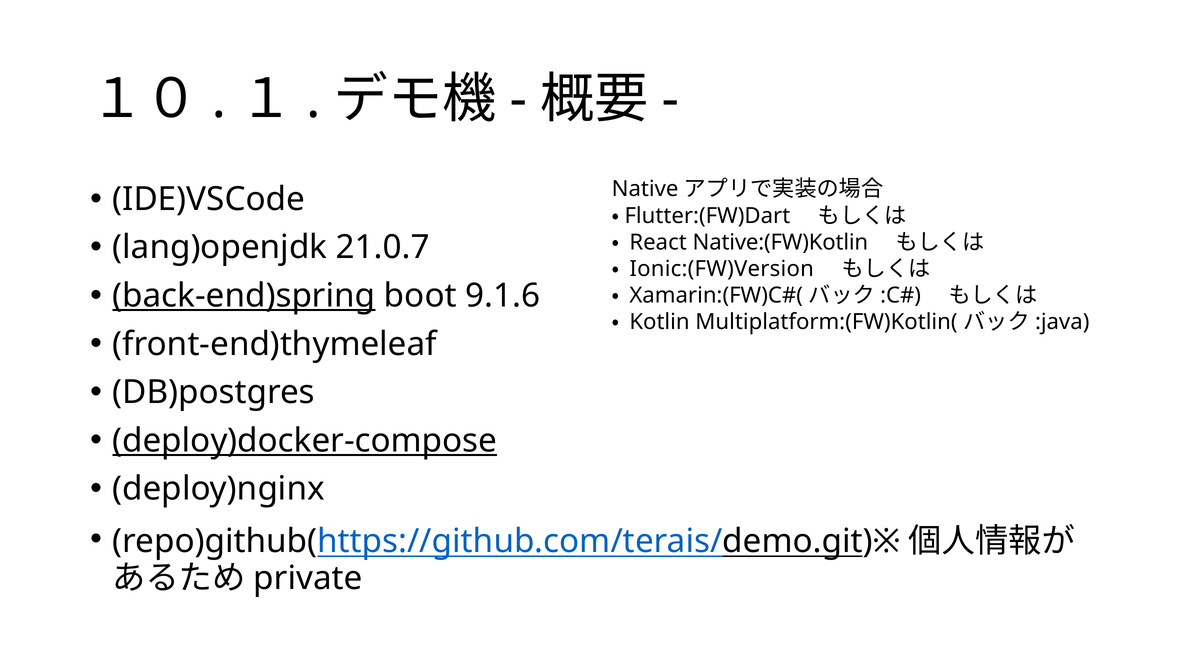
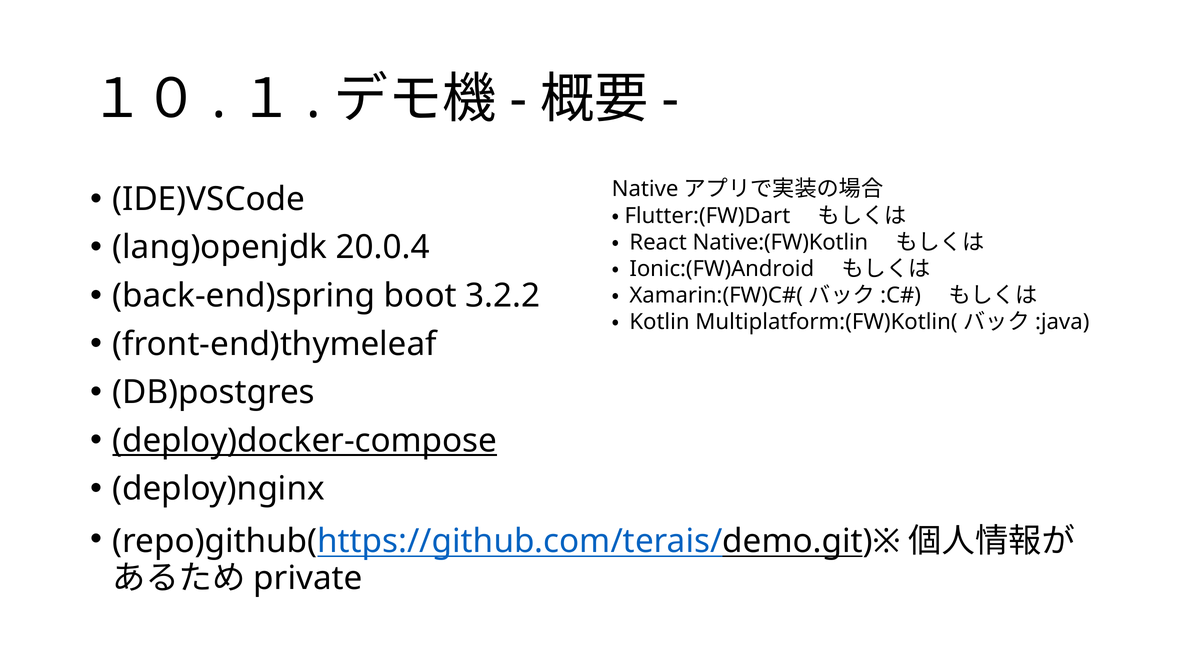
21.0.7: 21.0.7 -> 20.0.4 (383, 248)
Ionic:(FW)Version: Ionic:(FW)Version -> Ionic:(FW)Android (722, 269)
back-end)spring underline: present -> none (244, 296)
9.1.6: 9.1.6 -> 3.2.2 (503, 296)
